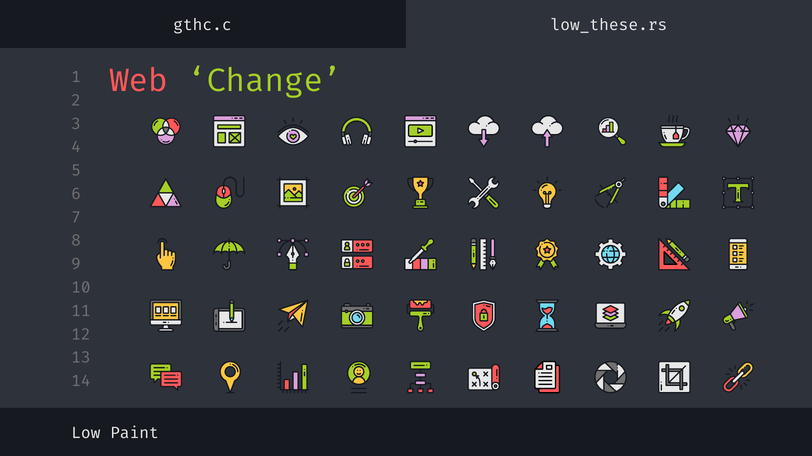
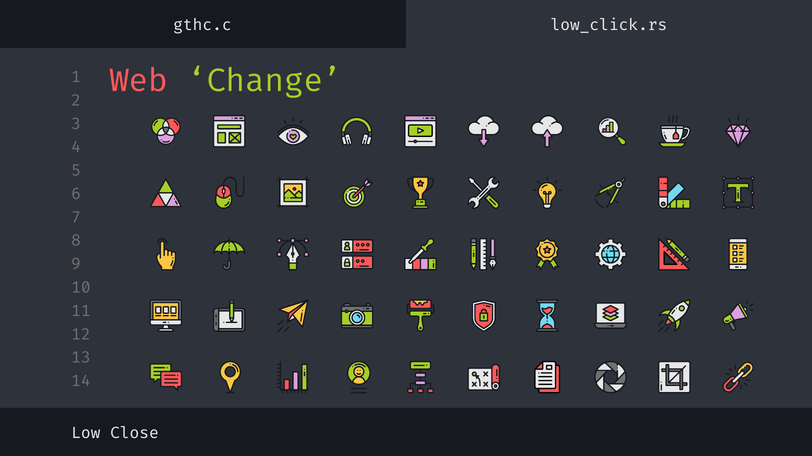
low_these.rs: low_these.rs -> low_click.rs (609, 25)
Paint: Paint -> Close (134, 434)
